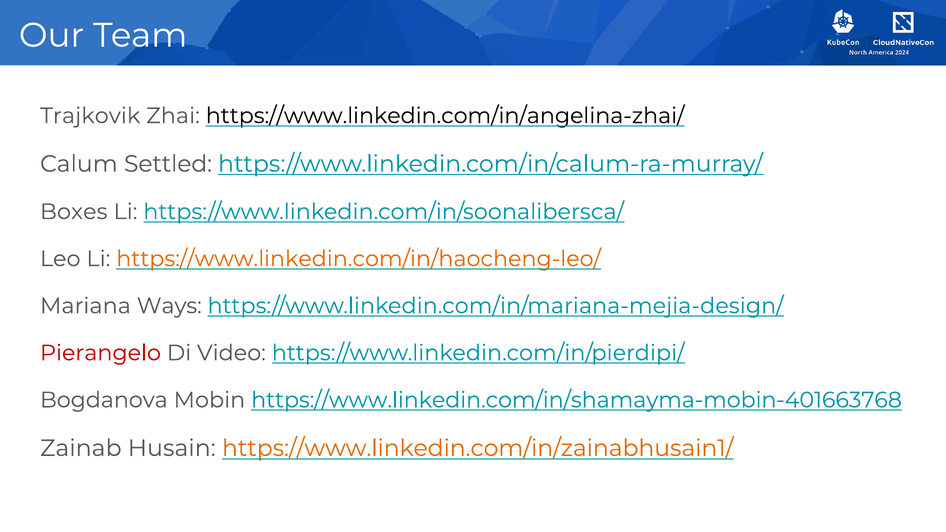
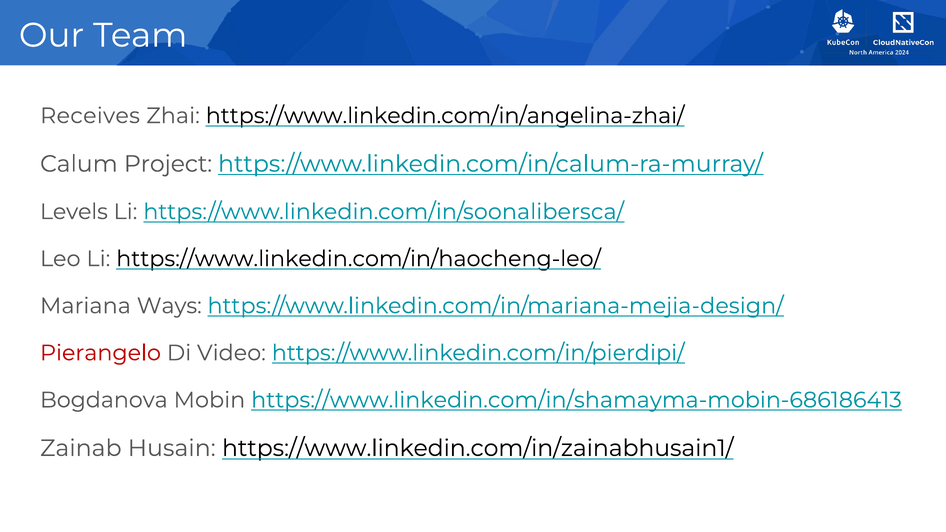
Trajkovik: Trajkovik -> Receives (90, 116)
Settled: Settled -> Project (168, 164)
Boxes: Boxes -> Levels (74, 212)
https://www.linkedin.com/in/haocheng-leo/ colour: orange -> black (359, 259)
https://www.linkedin.com/in/shamayma-mobin-401663768: https://www.linkedin.com/in/shamayma-mobin-401663768 -> https://www.linkedin.com/in/shamayma-mobin-686186413 (577, 400)
https://www.linkedin.com/in/zainabhusain1/ colour: orange -> black (478, 448)
